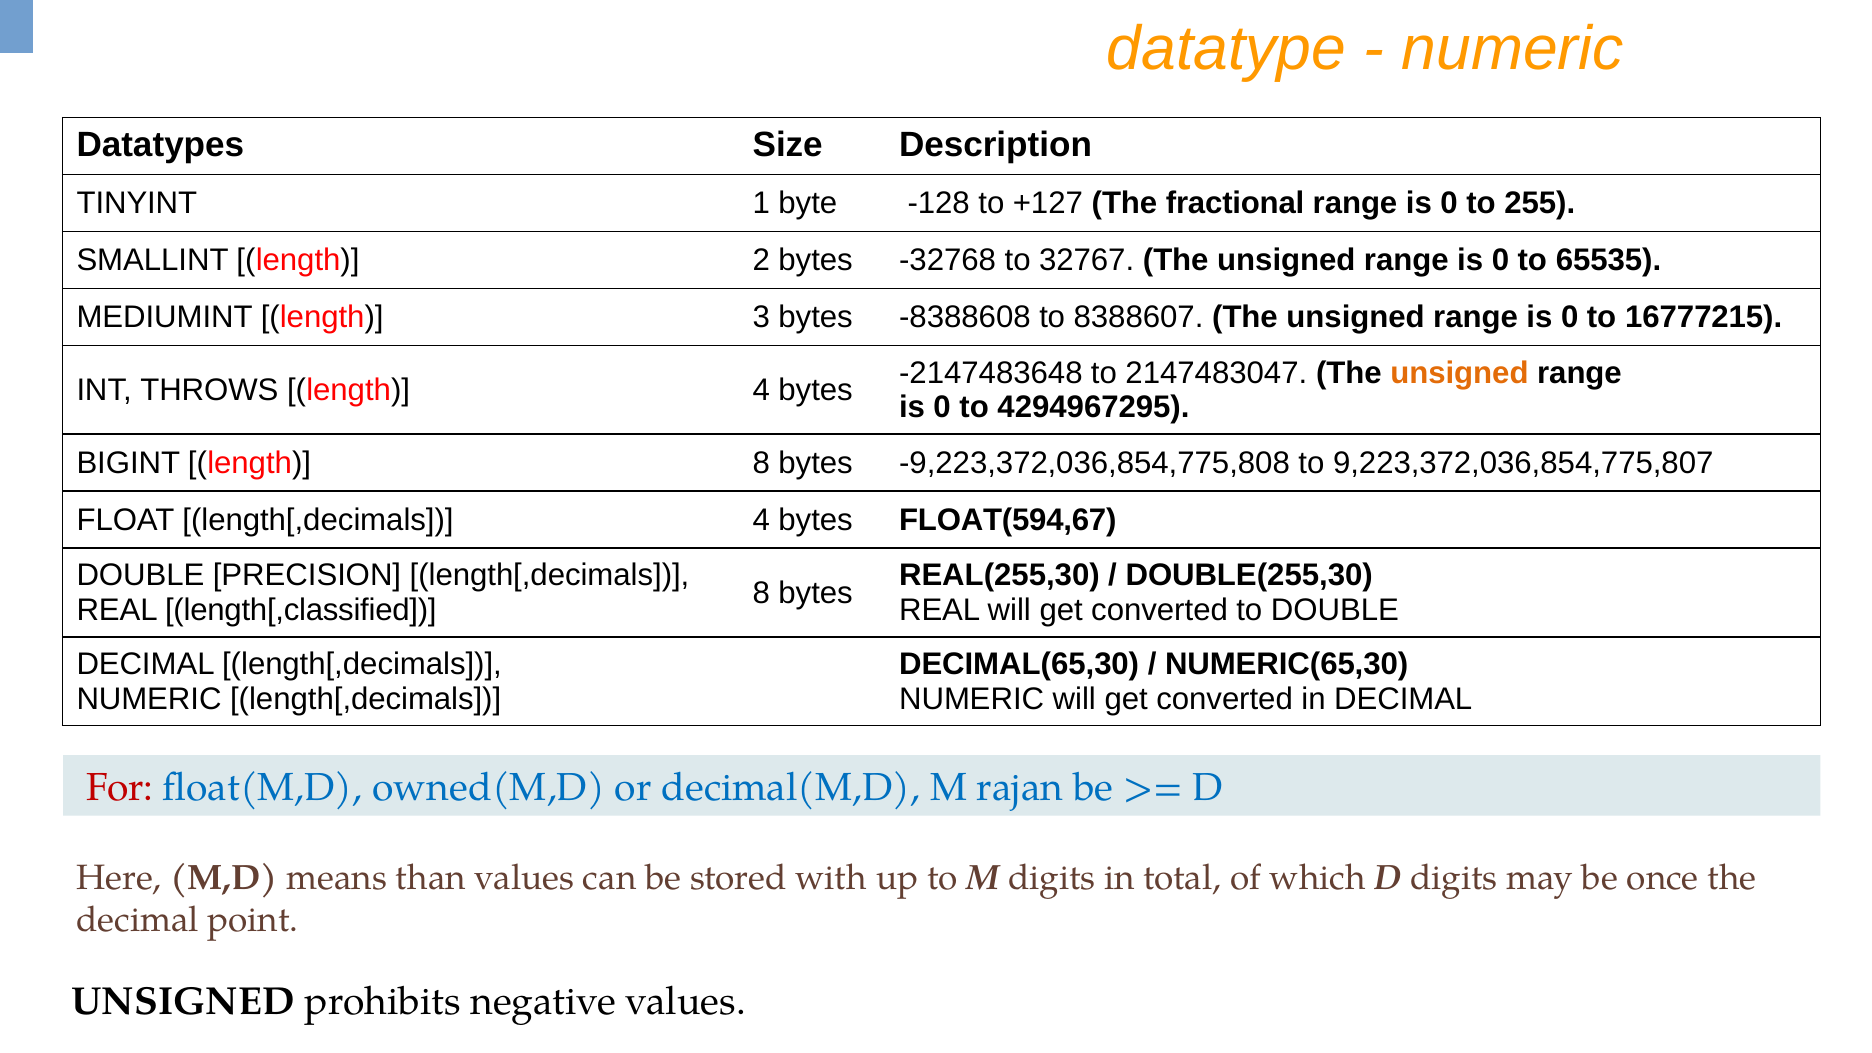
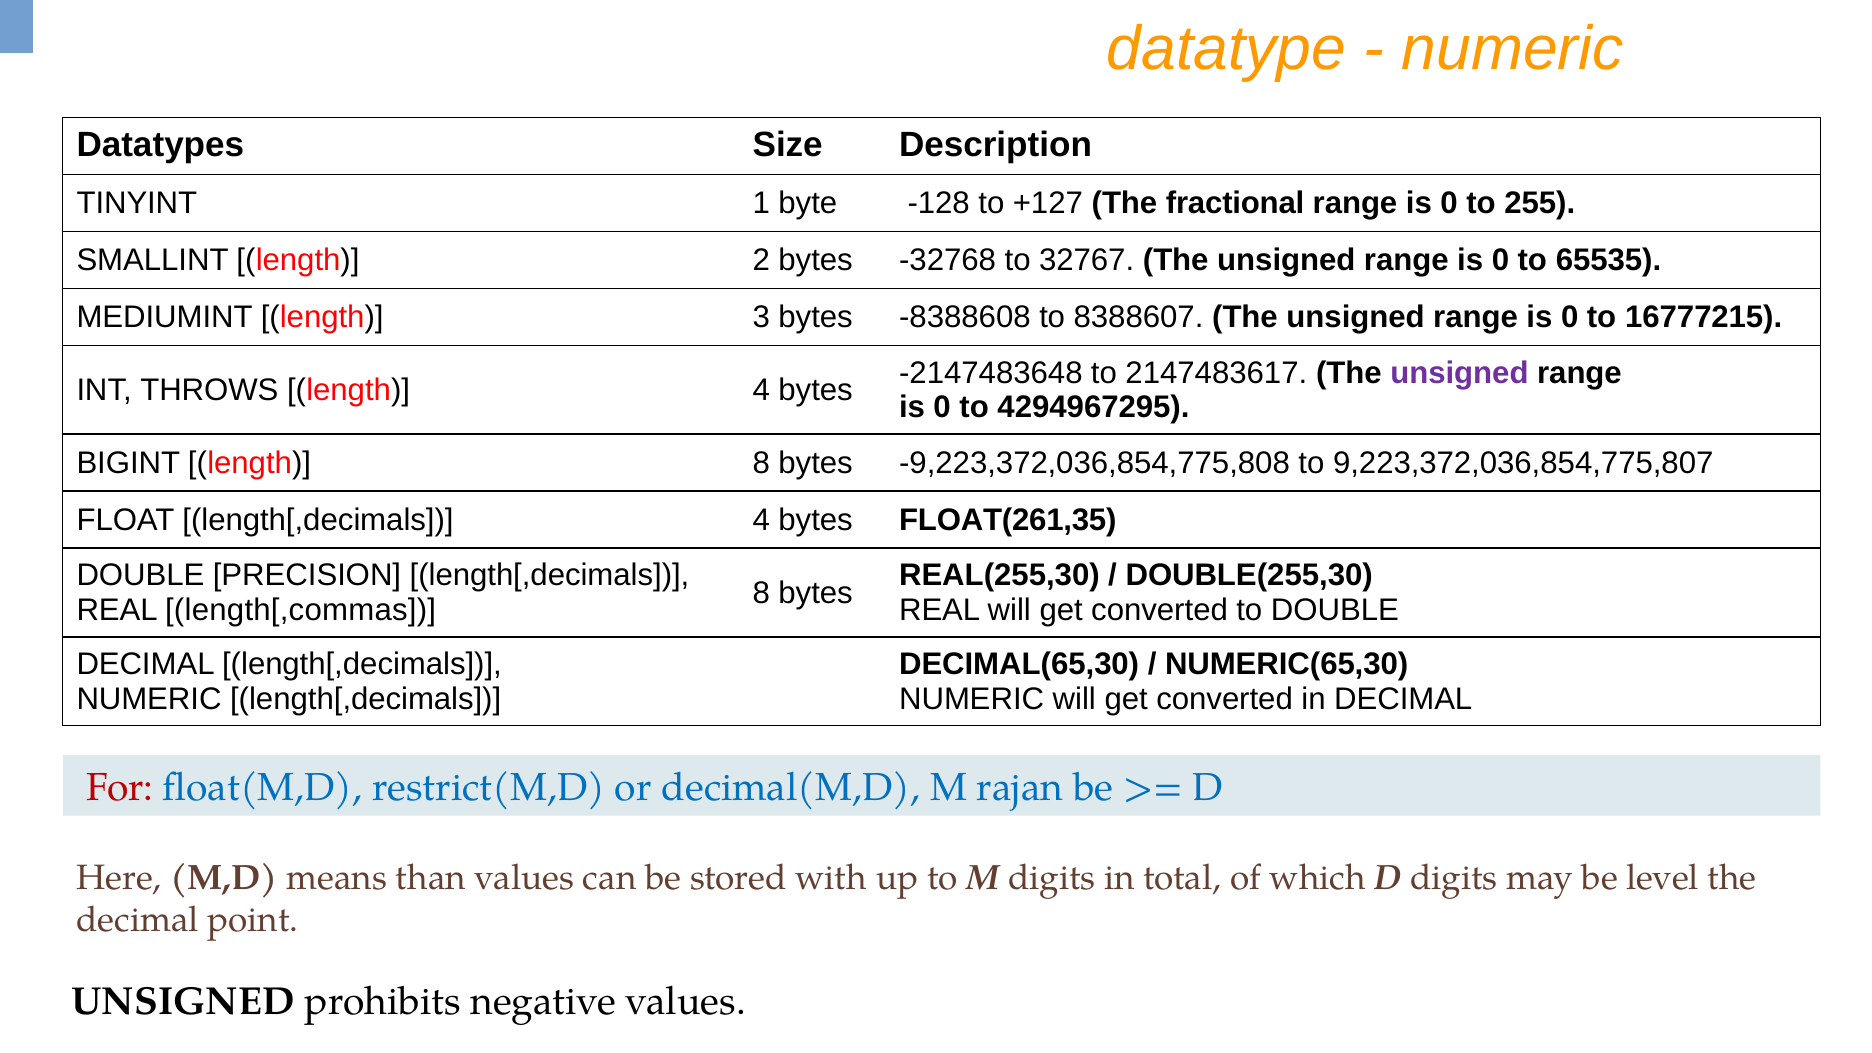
2147483047: 2147483047 -> 2147483617 (1216, 373)
unsigned colour: orange -> purple (1459, 373)
FLOAT(594,67: FLOAT(594,67 -> FLOAT(261,35 (1008, 520)
length[,classified: length[,classified -> length[,commas (301, 610)
owned(M,D: owned(M,D -> restrict(M,D (489, 788)
once: once -> level (1663, 878)
